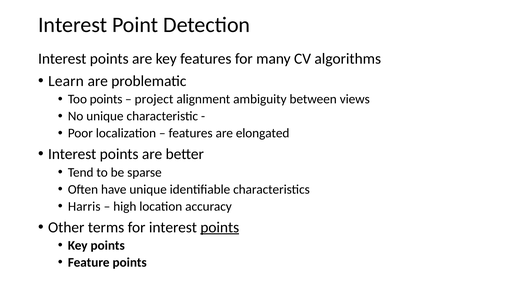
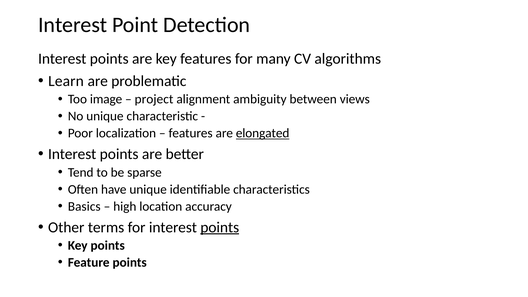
Too points: points -> image (106, 99)
elongated underline: none -> present (263, 133)
Harris: Harris -> Basics (84, 206)
